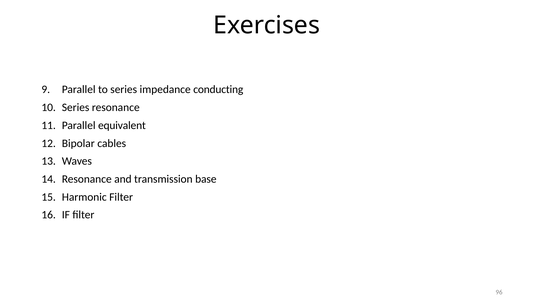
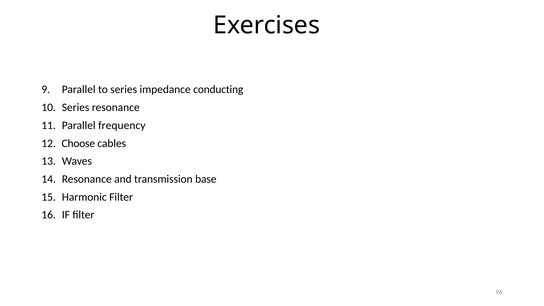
equivalent: equivalent -> frequency (122, 125)
Bipolar: Bipolar -> Choose (78, 143)
